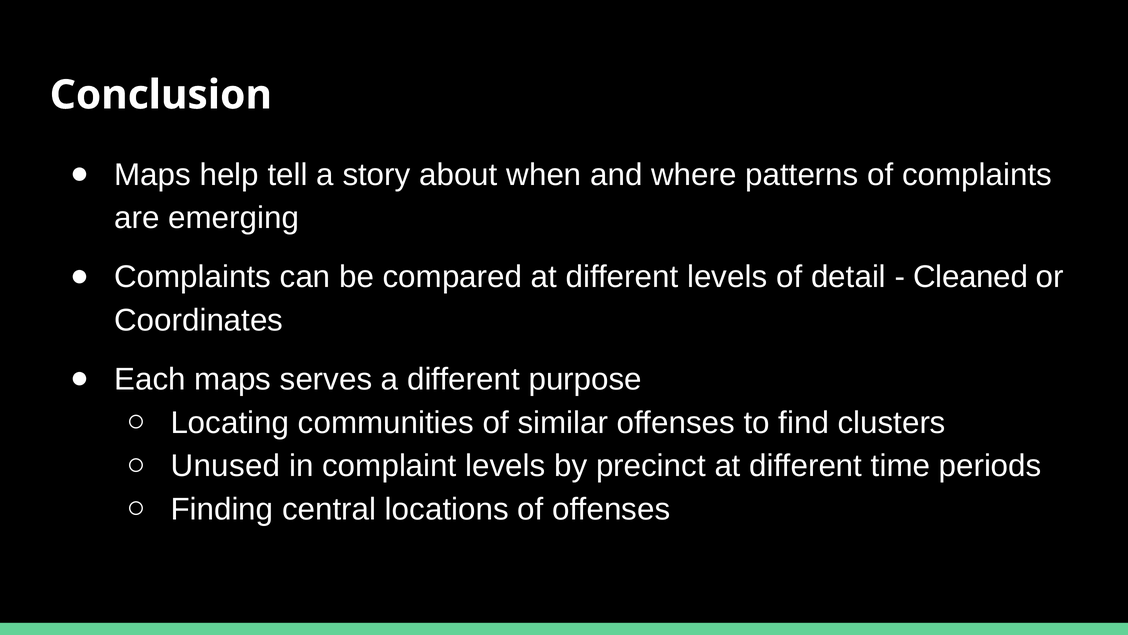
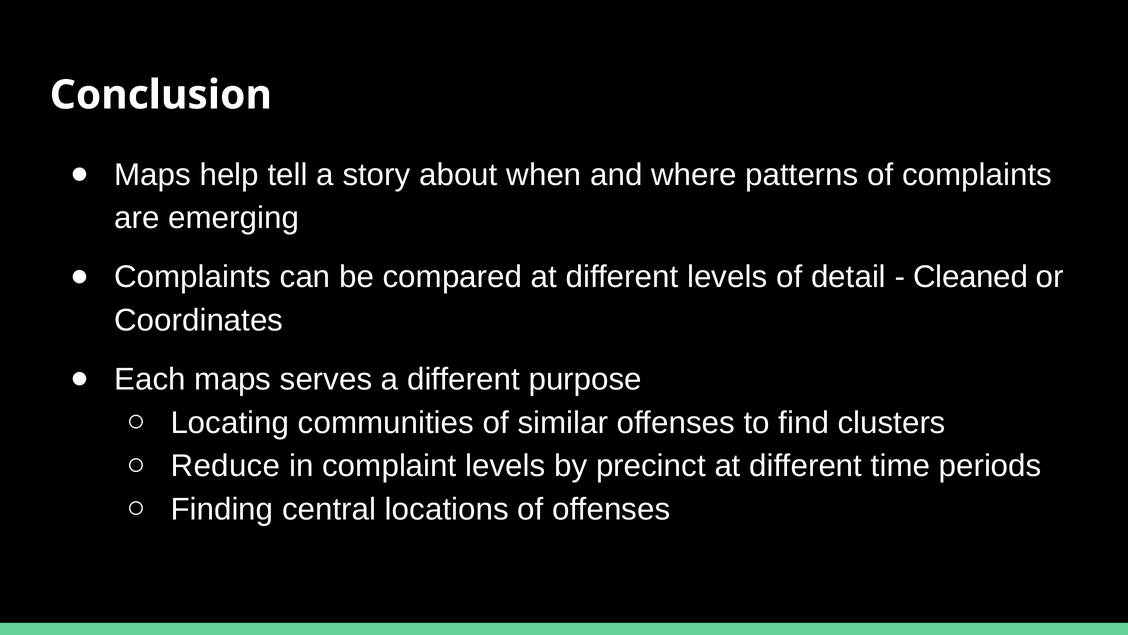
Unused: Unused -> Reduce (225, 466)
